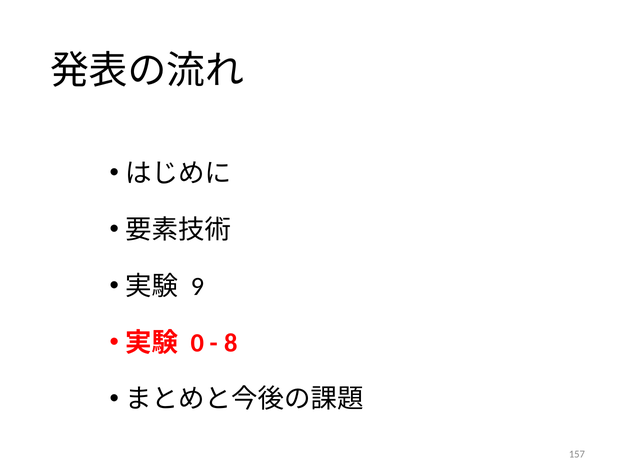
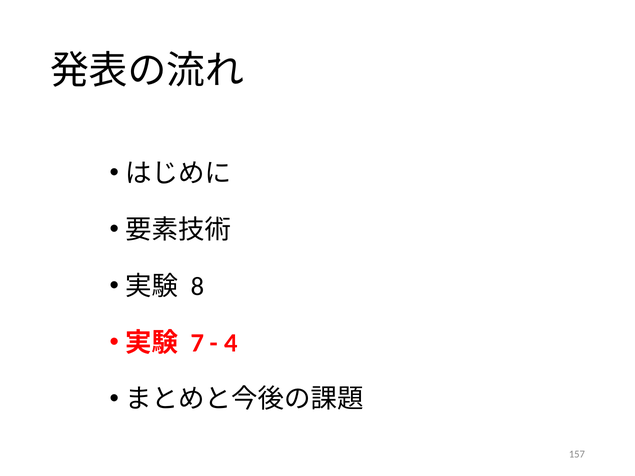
9: 9 -> 8 (197, 287)
0: 0 -> 7 (197, 343)
8: 8 -> 4 (231, 343)
